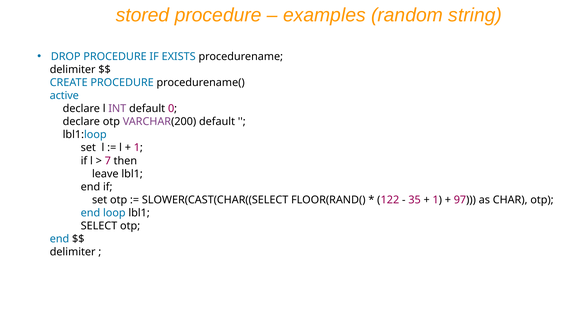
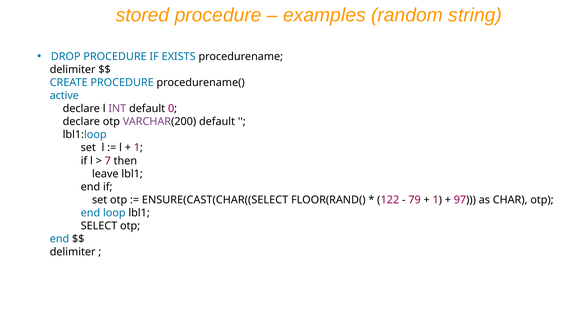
SLOWER(CAST(CHAR((SELECT: SLOWER(CAST(CHAR((SELECT -> ENSURE(CAST(CHAR((SELECT (215, 200)
35: 35 -> 79 (415, 200)
